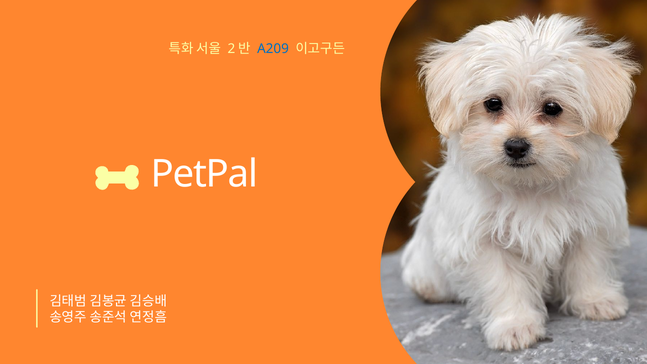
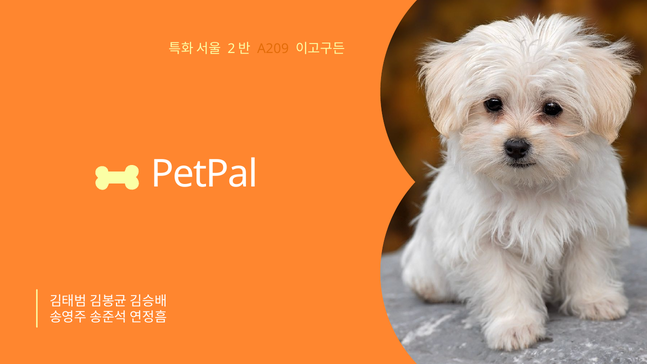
A209 colour: blue -> orange (273, 49)
